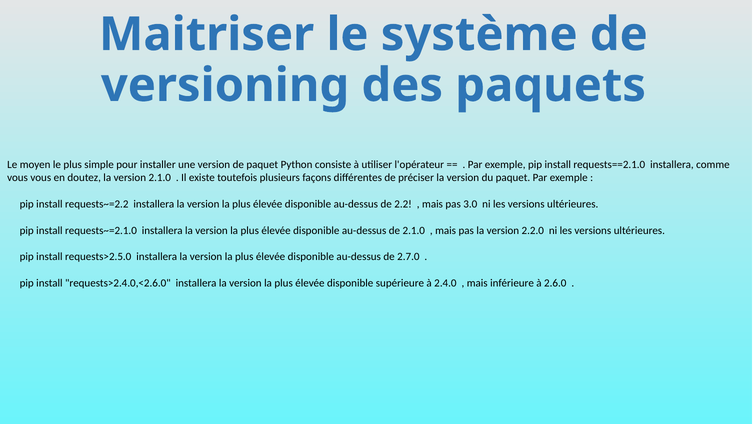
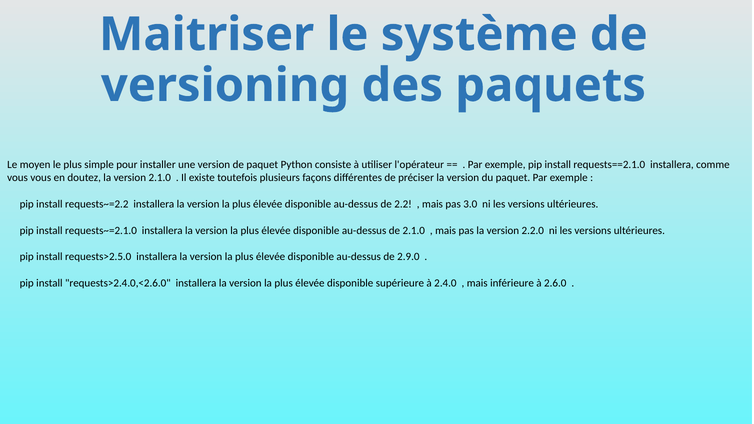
2.7.0: 2.7.0 -> 2.9.0 (408, 257)
